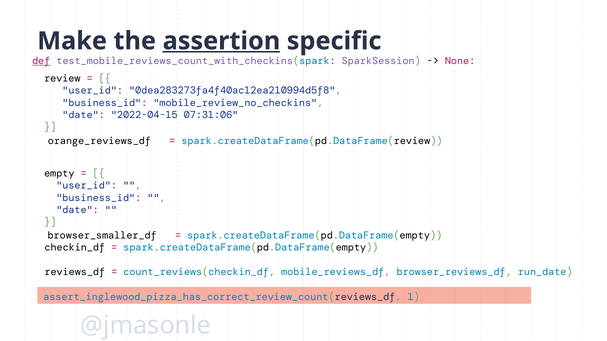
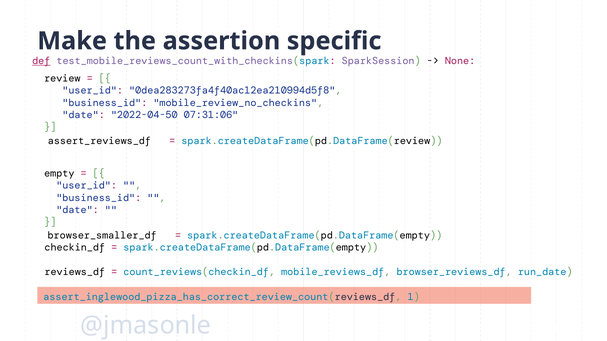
assertion underline: present -> none (221, 41)
2022-04-15: 2022-04-15 -> 2022-04-50 (144, 115)
orange_reviews_df: orange_reviews_df -> assert_reviews_df (99, 141)
